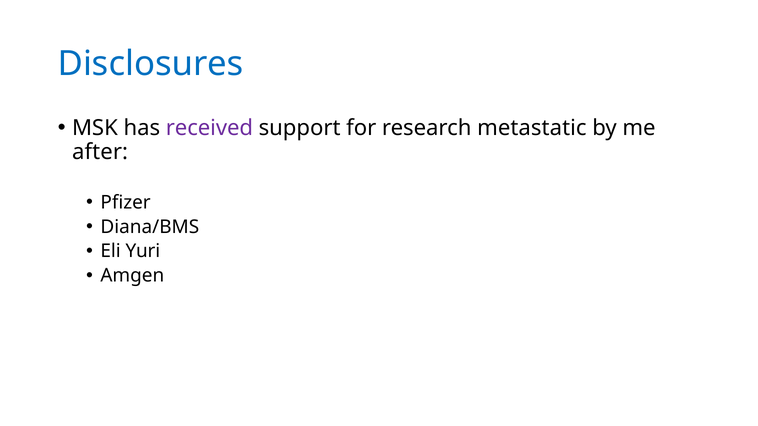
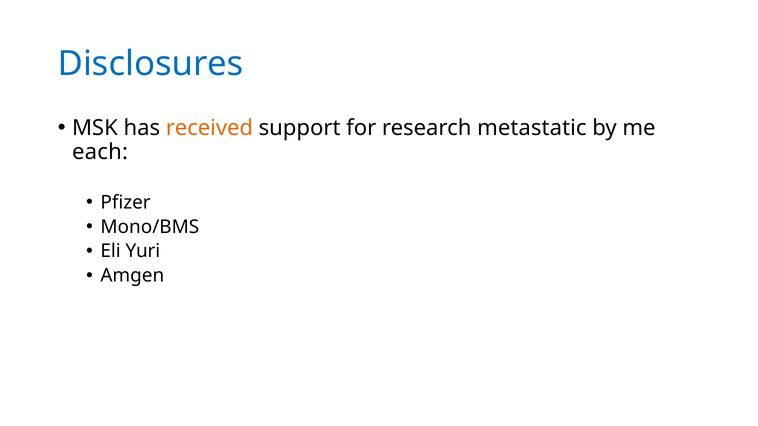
received colour: purple -> orange (209, 128)
after: after -> each (100, 152)
Diana/BMS: Diana/BMS -> Mono/BMS (150, 227)
